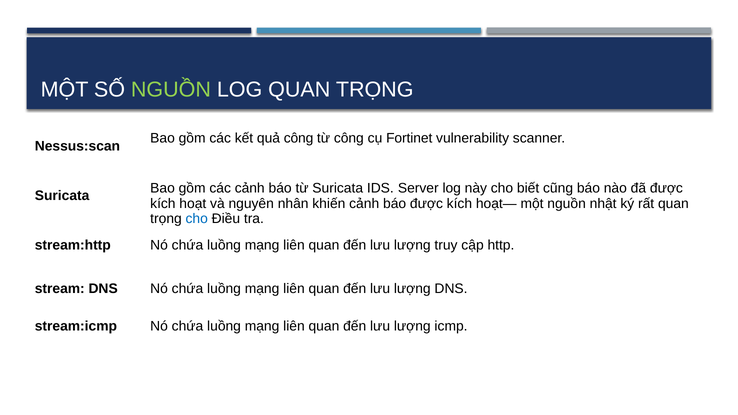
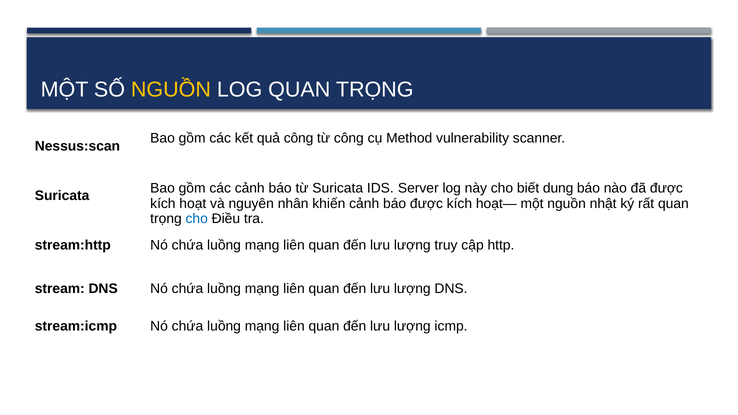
NGUỒN colour: light green -> yellow (171, 90)
Fortinet: Fortinet -> Method (409, 138)
cũng: cũng -> dung (558, 188)
